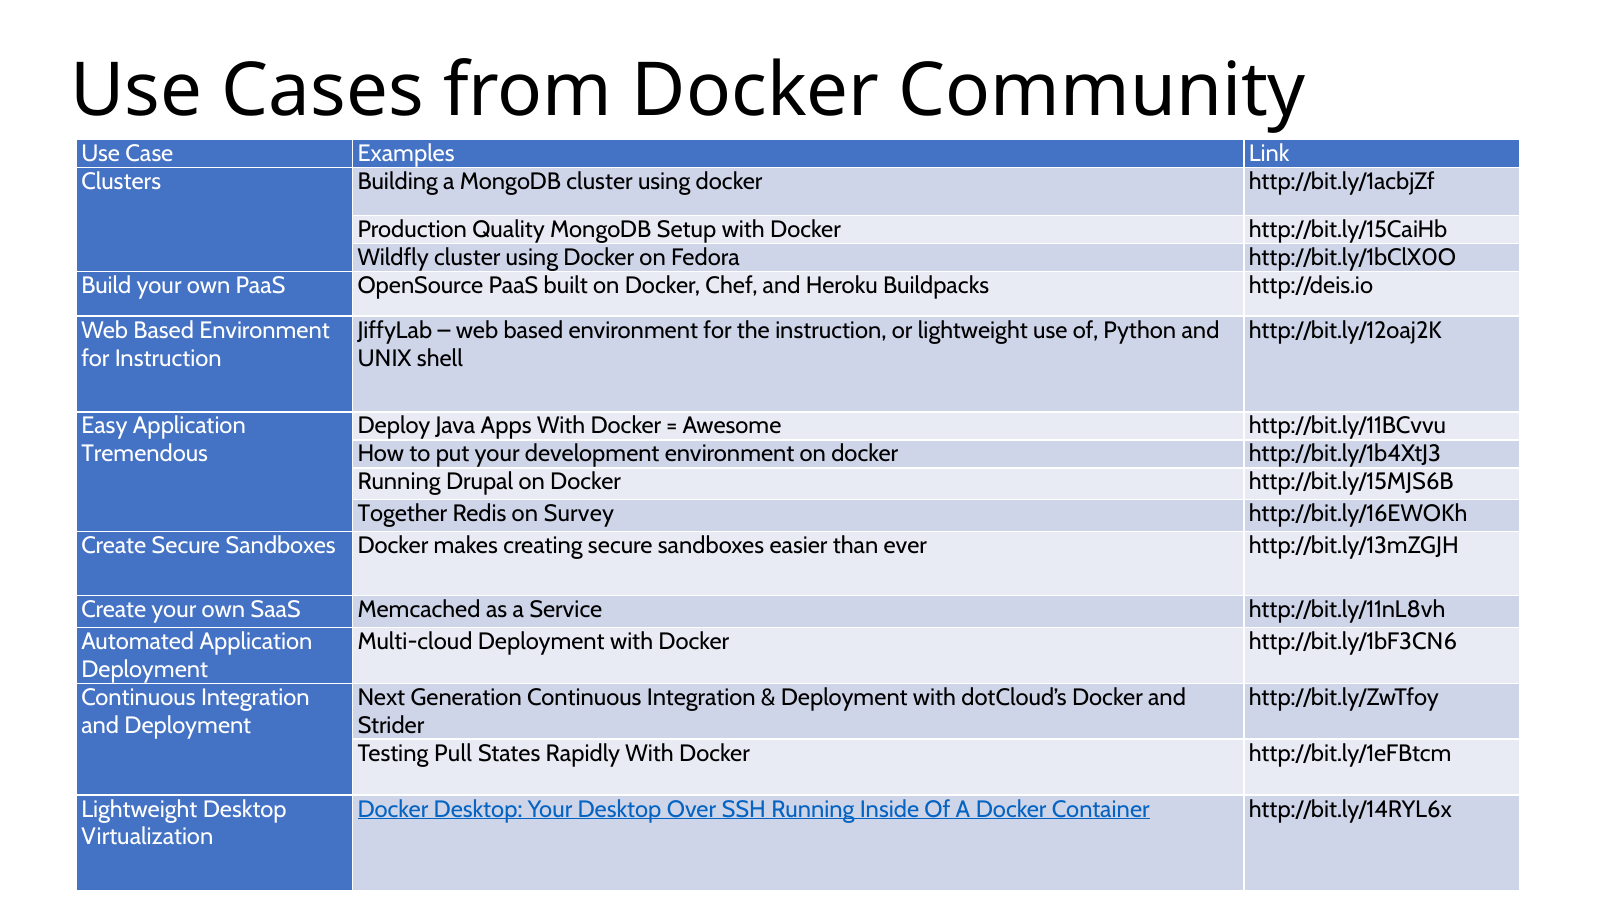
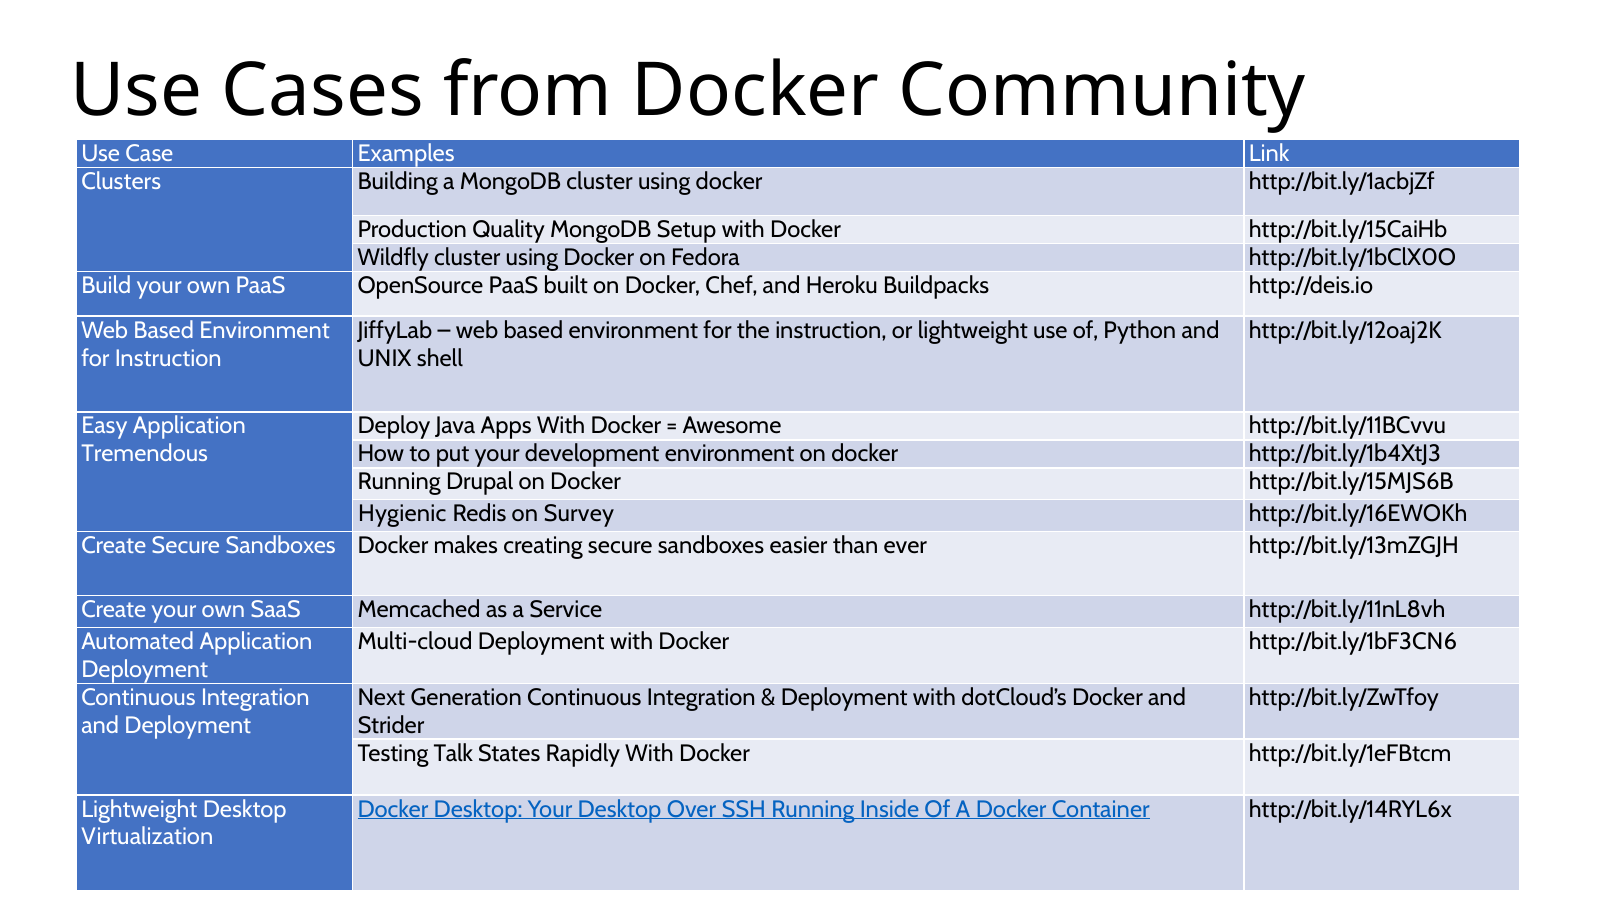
Together: Together -> Hygienic (402, 514)
Pull: Pull -> Talk (453, 753)
